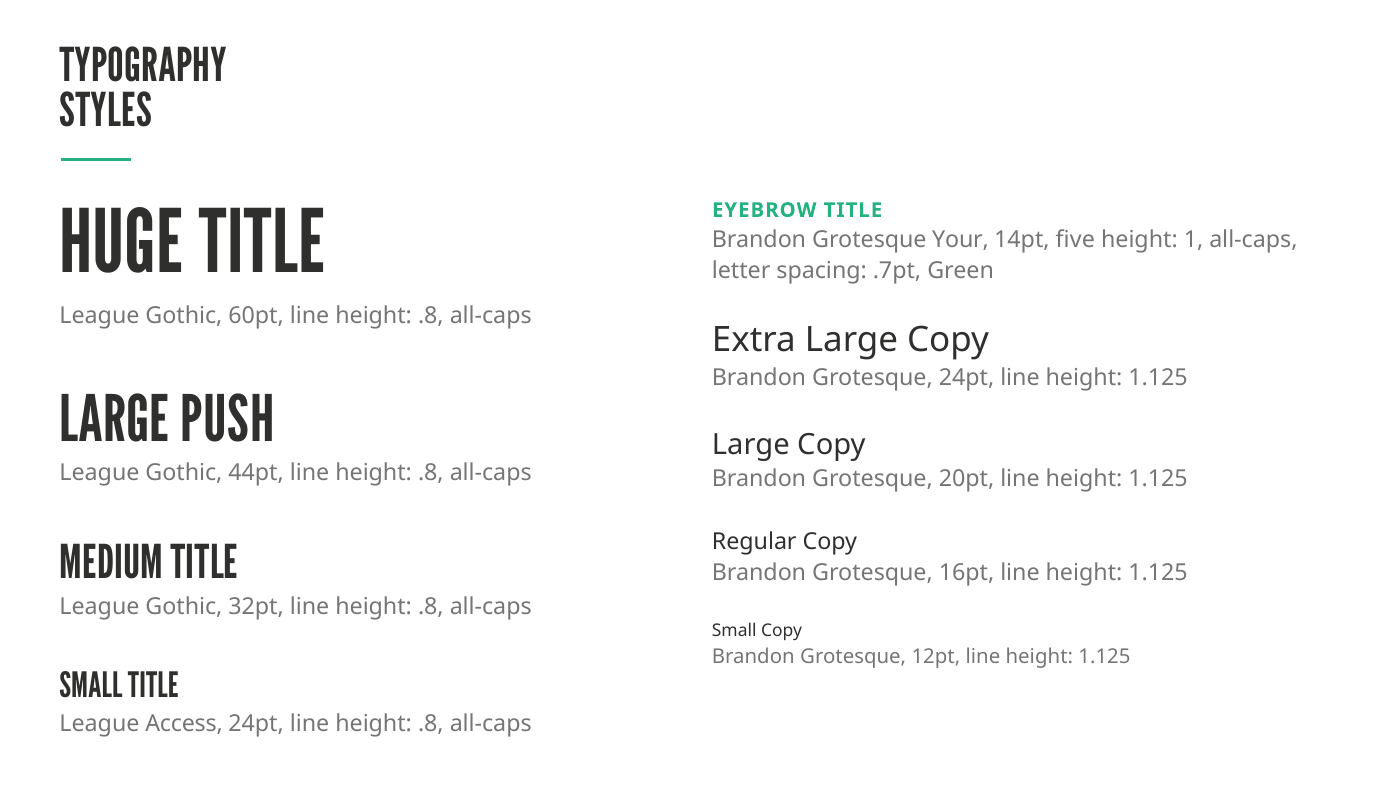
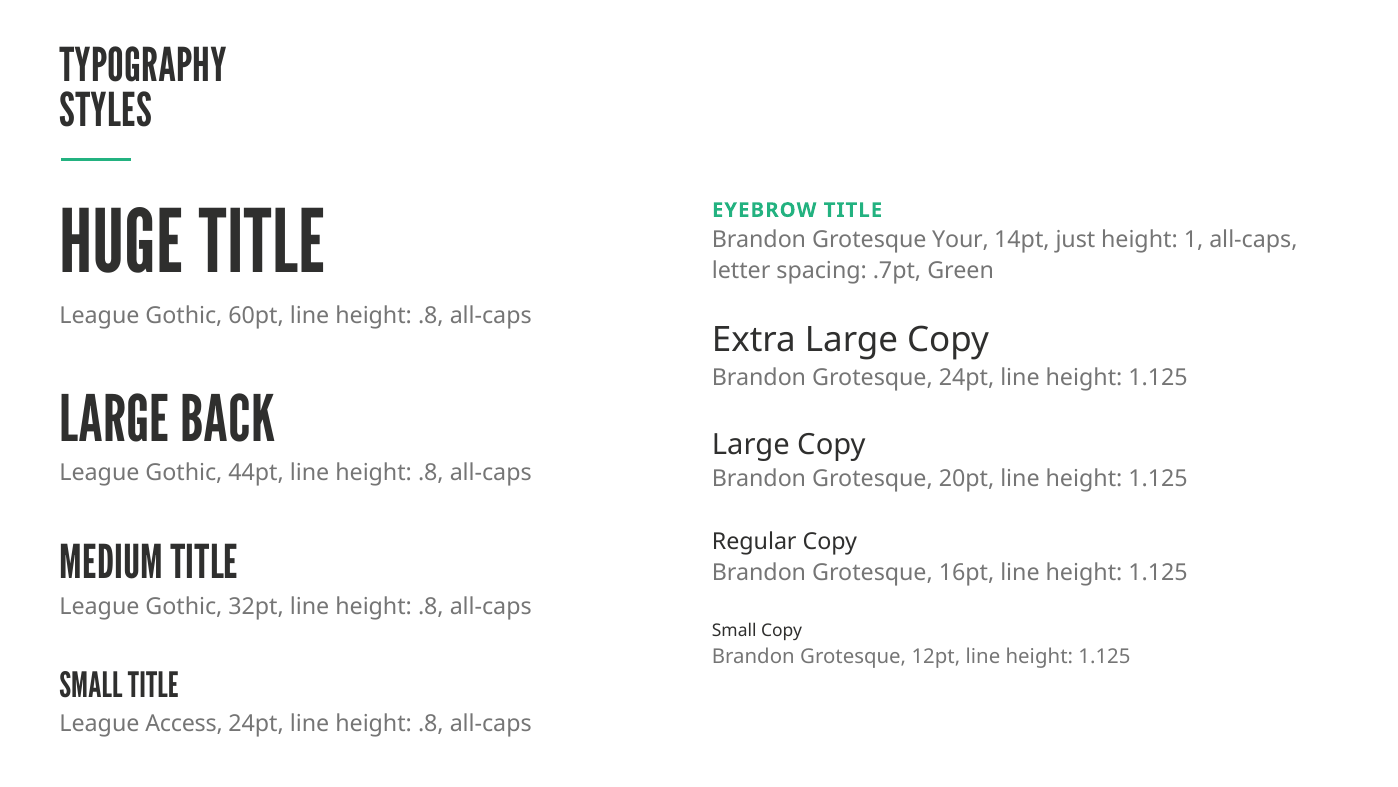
five: five -> just (1075, 240)
PUSH: PUSH -> BACK (228, 420)
